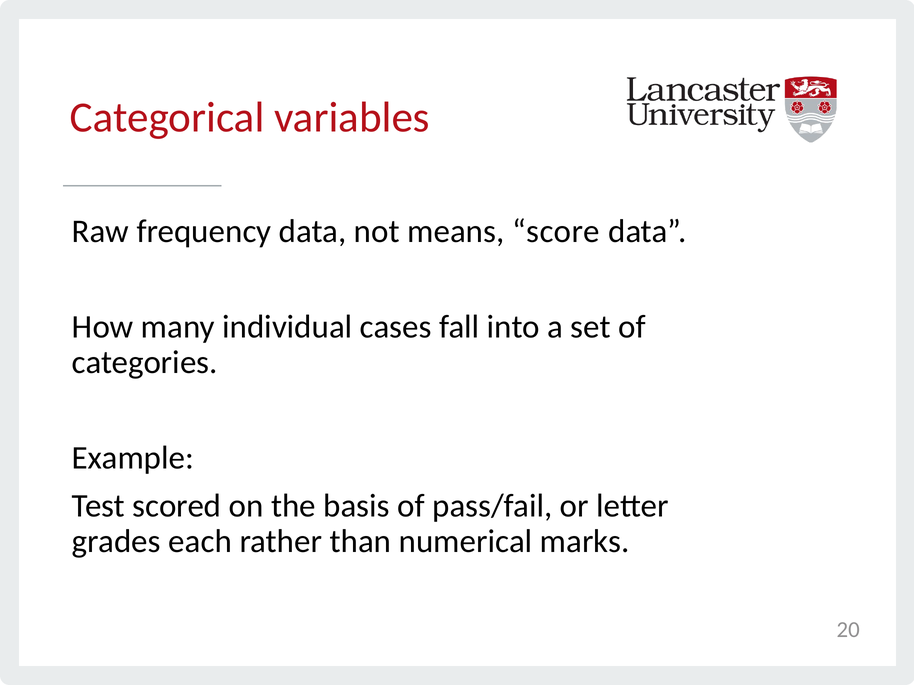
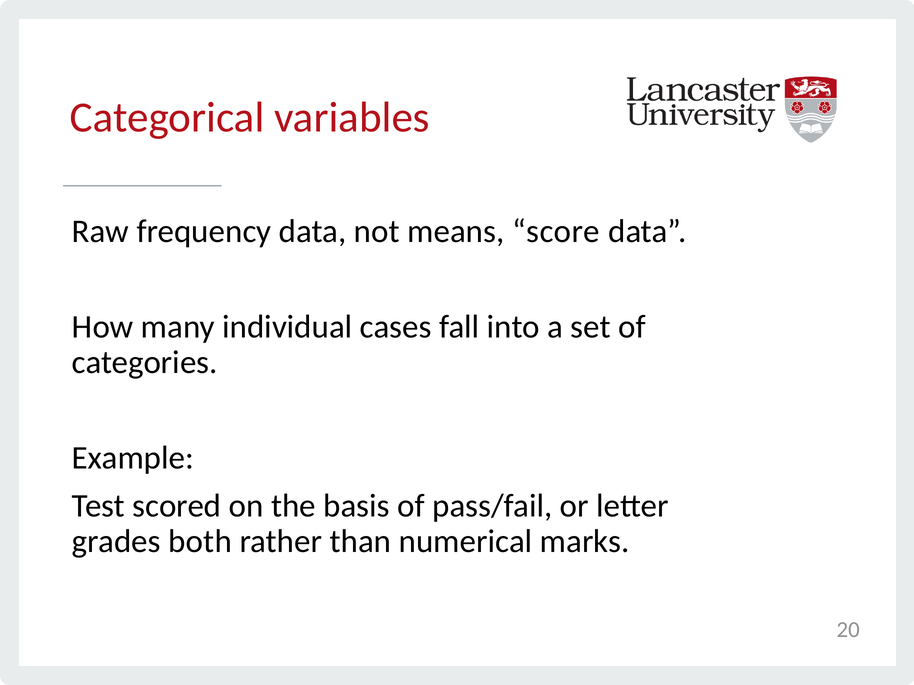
each: each -> both (200, 542)
